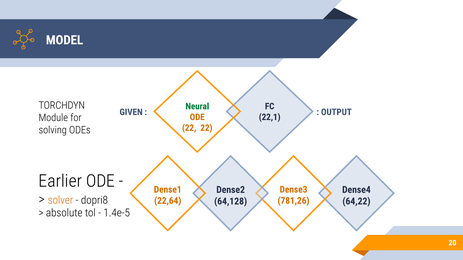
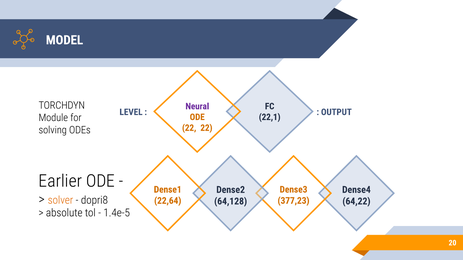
Neural colour: green -> purple (197, 106)
GIVEN: GIVEN -> LEVEL (131, 112)
781,26: 781,26 -> 377,23 (294, 201)
